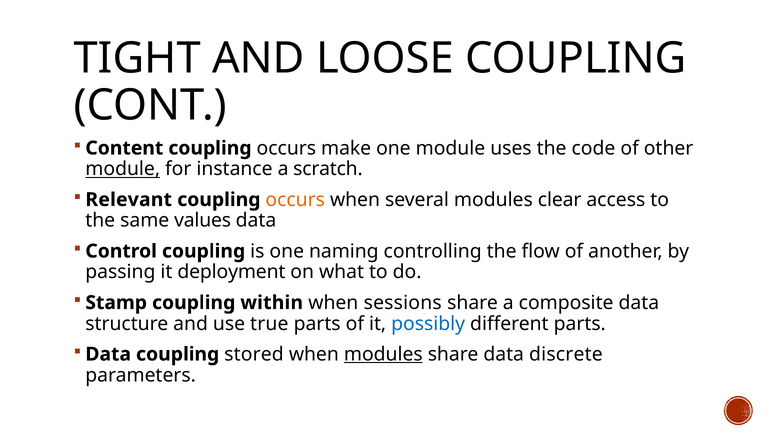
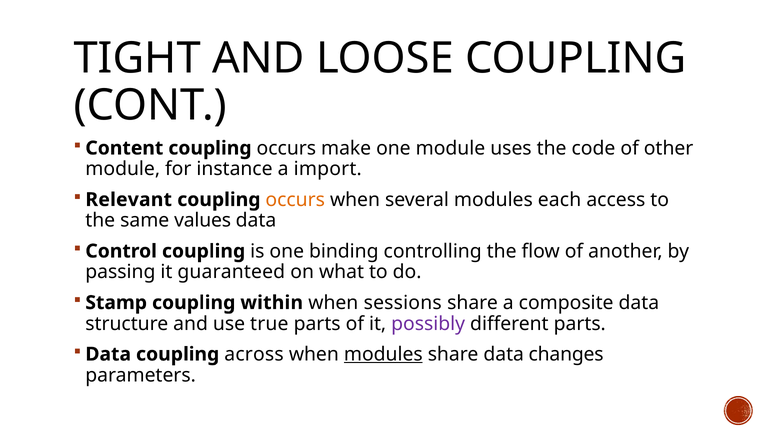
module underline: present -> none (123, 169)
scratch: scratch -> import (328, 169)
clear: clear -> each (560, 199)
naming: naming -> binding (344, 251)
deployment: deployment -> guaranteed (231, 272)
possibly colour: blue -> purple (428, 323)
stored: stored -> across (254, 354)
discrete: discrete -> changes (566, 354)
